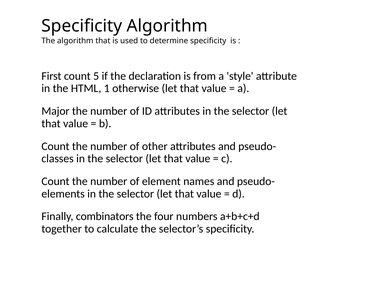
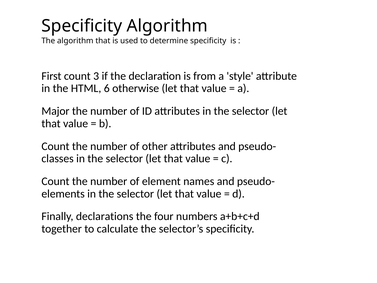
5: 5 -> 3 (96, 76)
1: 1 -> 6 (107, 88)
combinators: combinators -> declarations (105, 216)
